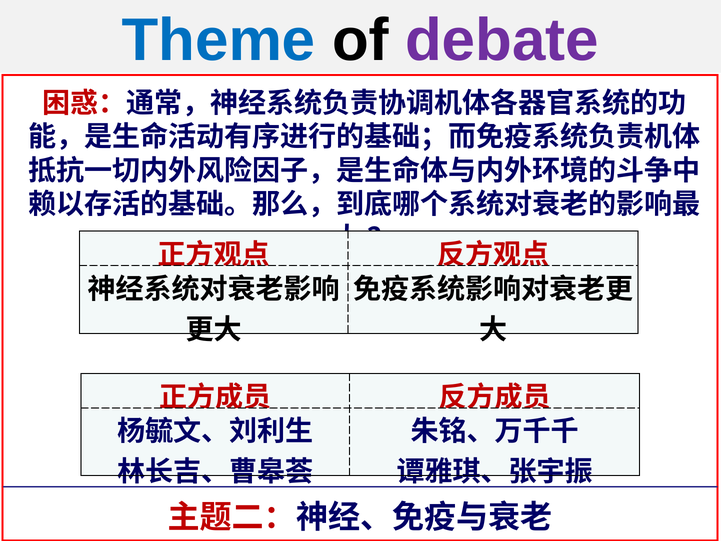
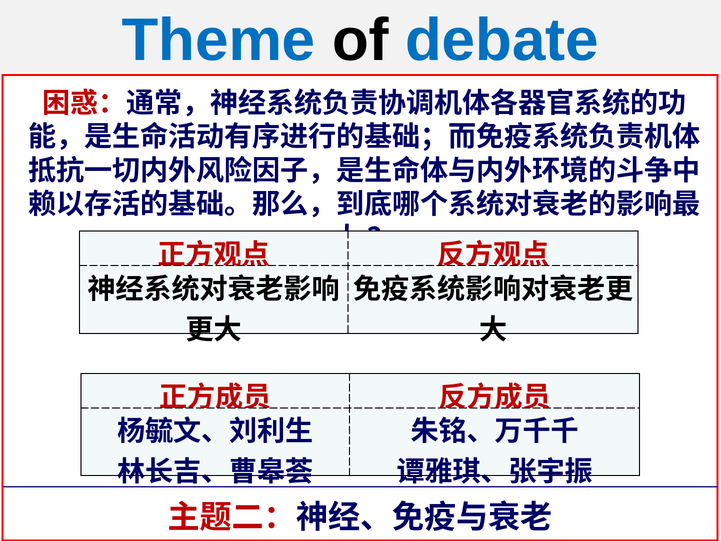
debate colour: purple -> blue (502, 41)
